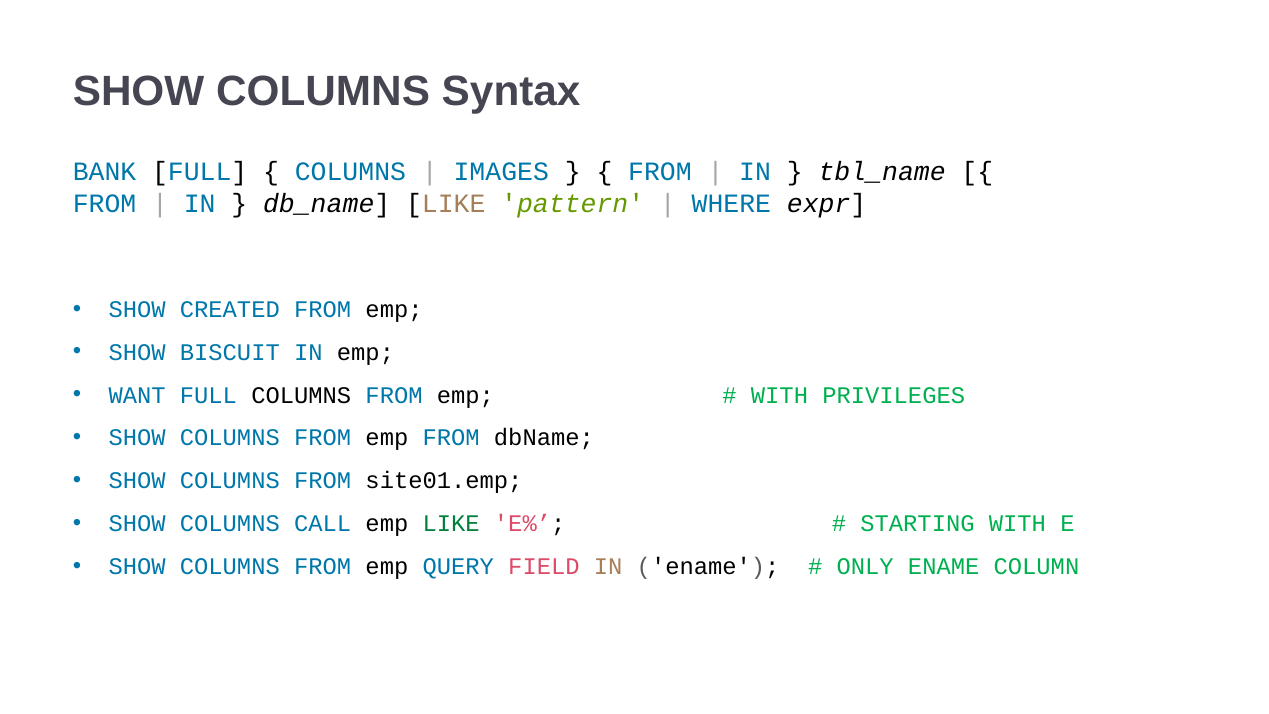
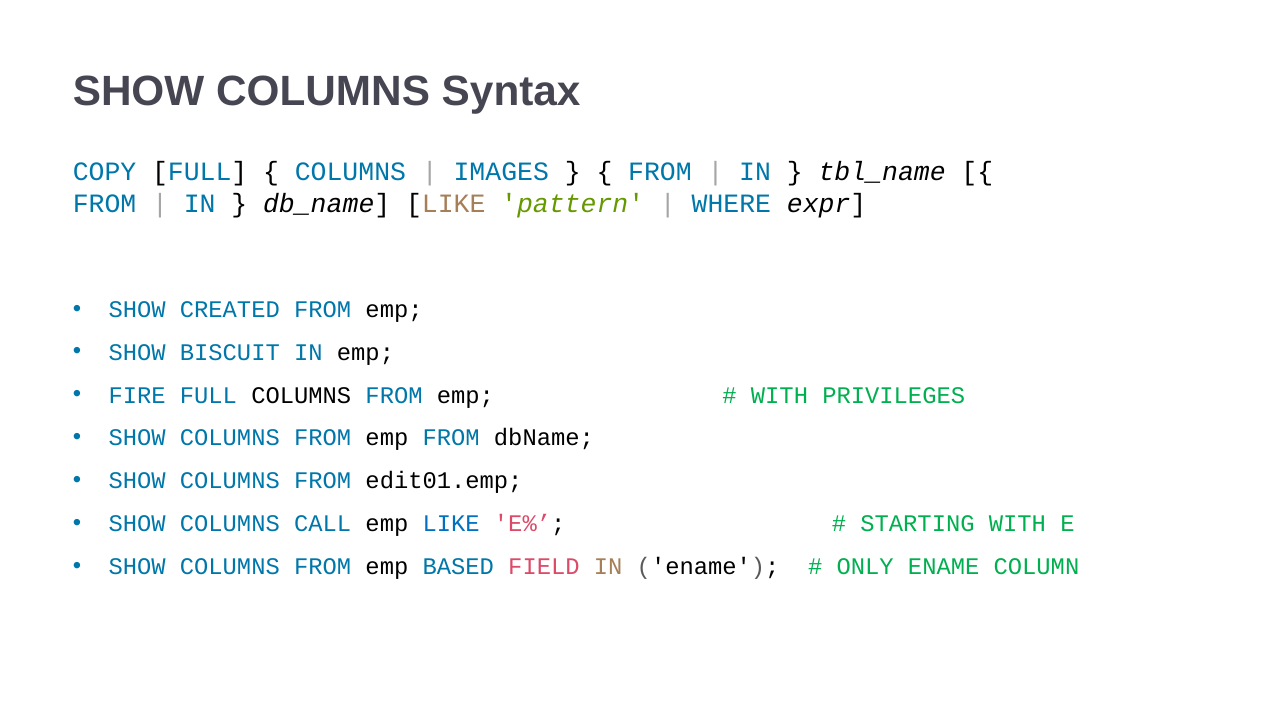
BANK: BANK -> COPY (105, 172)
WANT: WANT -> FIRE (137, 395)
site01.emp: site01.emp -> edit01.emp (444, 481)
LIKE colour: green -> blue (451, 524)
QUERY: QUERY -> BASED (458, 566)
